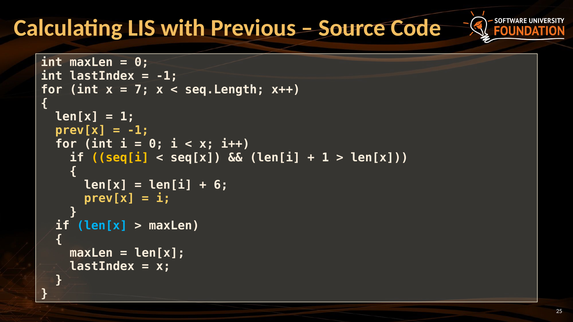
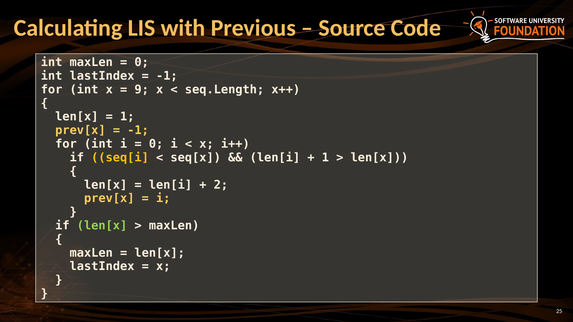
7: 7 -> 9 (142, 90)
6: 6 -> 2 (221, 185)
len[x colour: light blue -> light green (102, 226)
